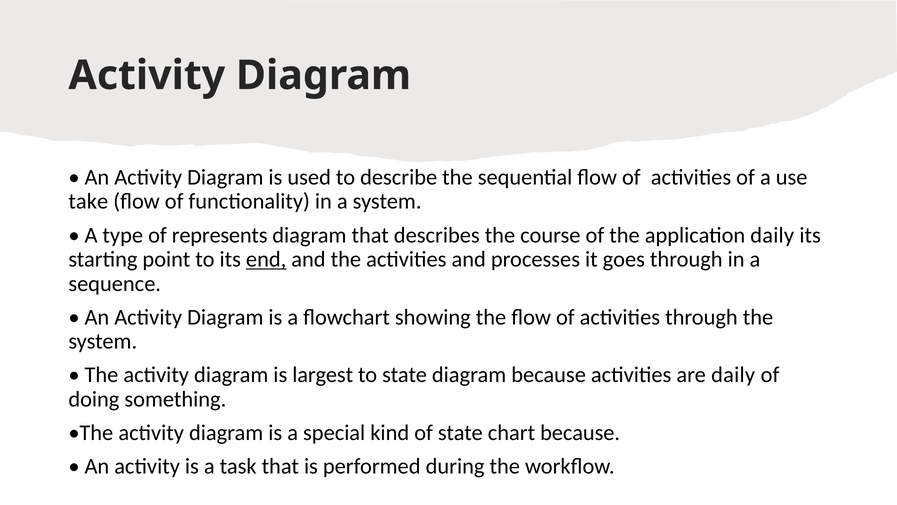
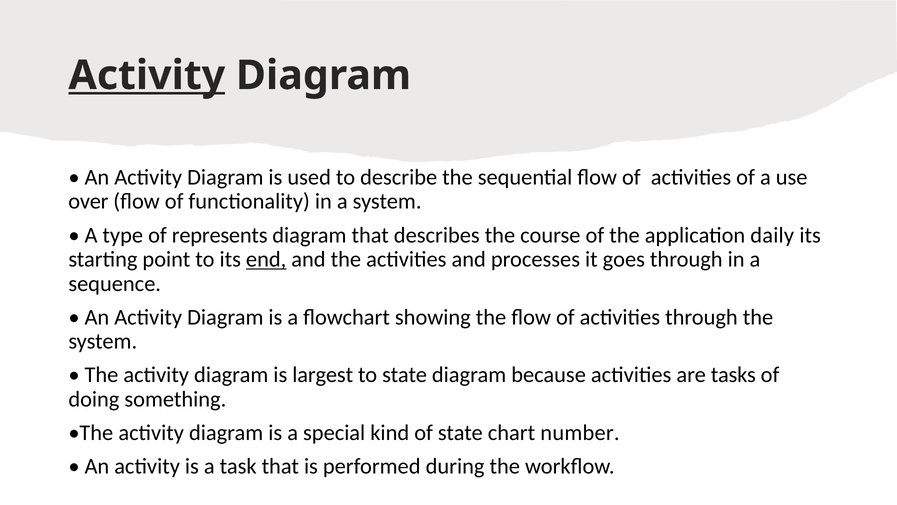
Activity underline: none -> present (147, 75)
take: take -> over (88, 201)
are daily: daily -> tasks (733, 375)
chart because: because -> number (580, 432)
